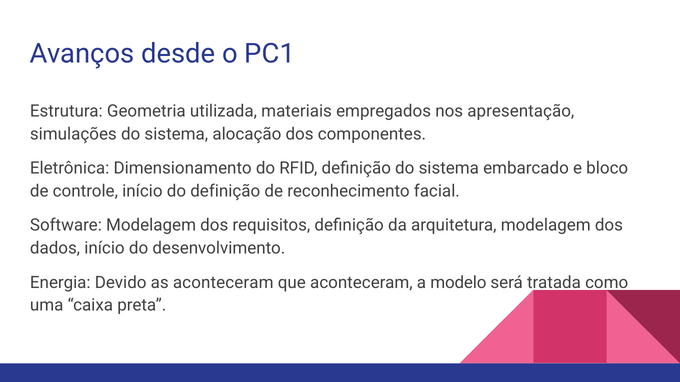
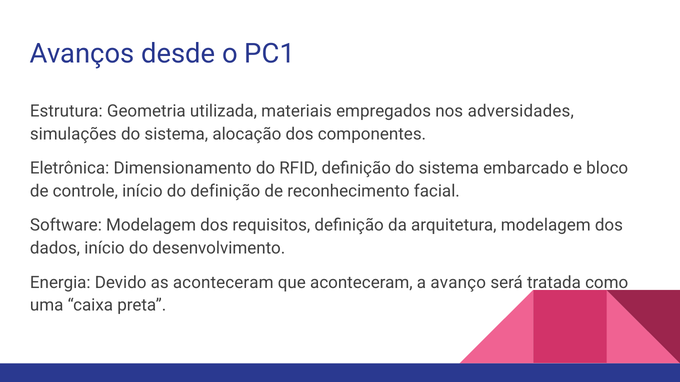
apresentação: apresentação -> adversidades (521, 111)
modelo: modelo -> avanço (458, 283)
